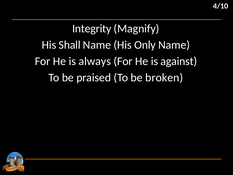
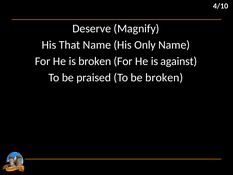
Integrity: Integrity -> Deserve (92, 28)
Shall: Shall -> That (70, 45)
is always: always -> broken (95, 61)
